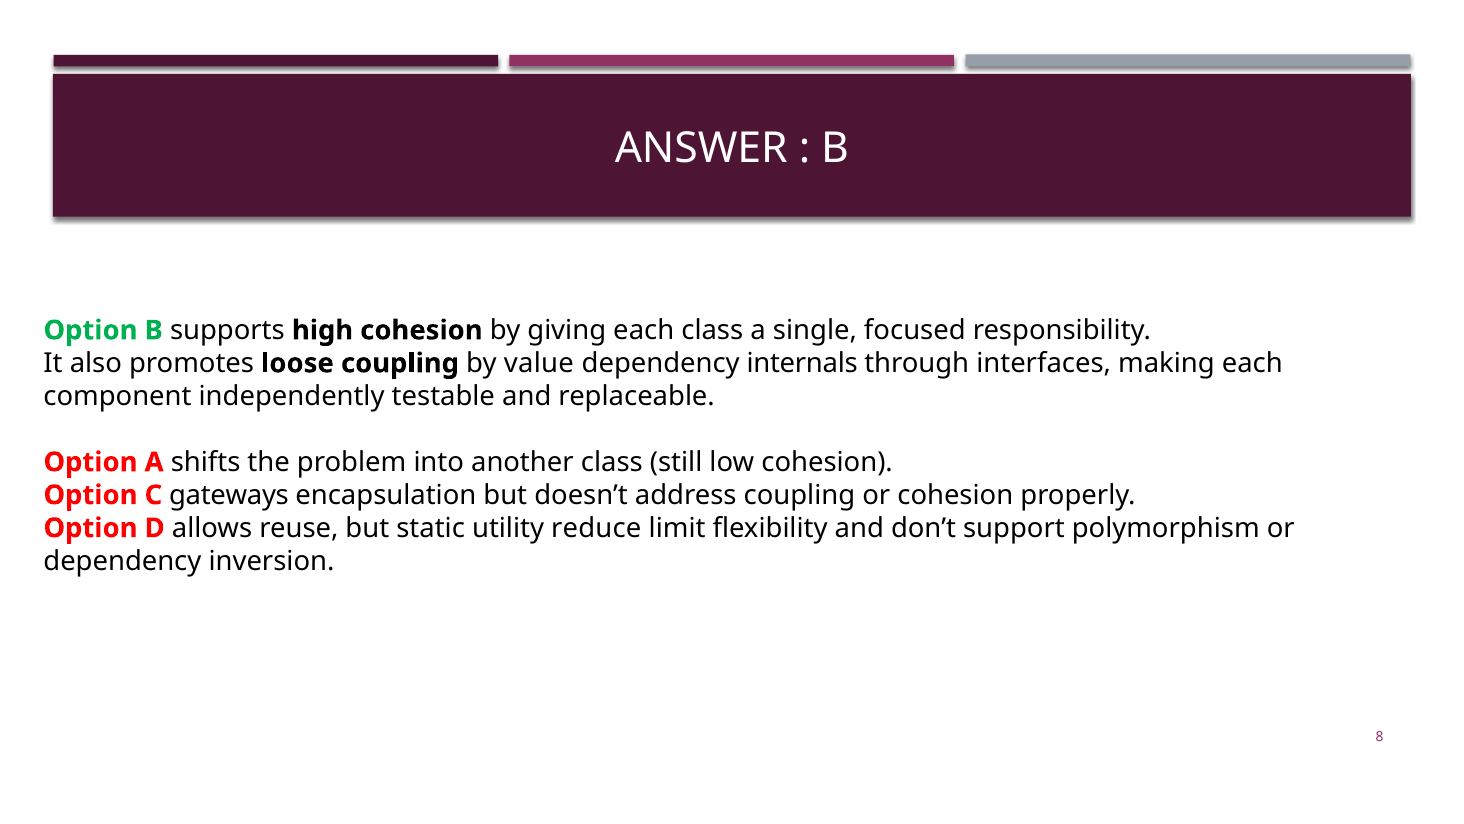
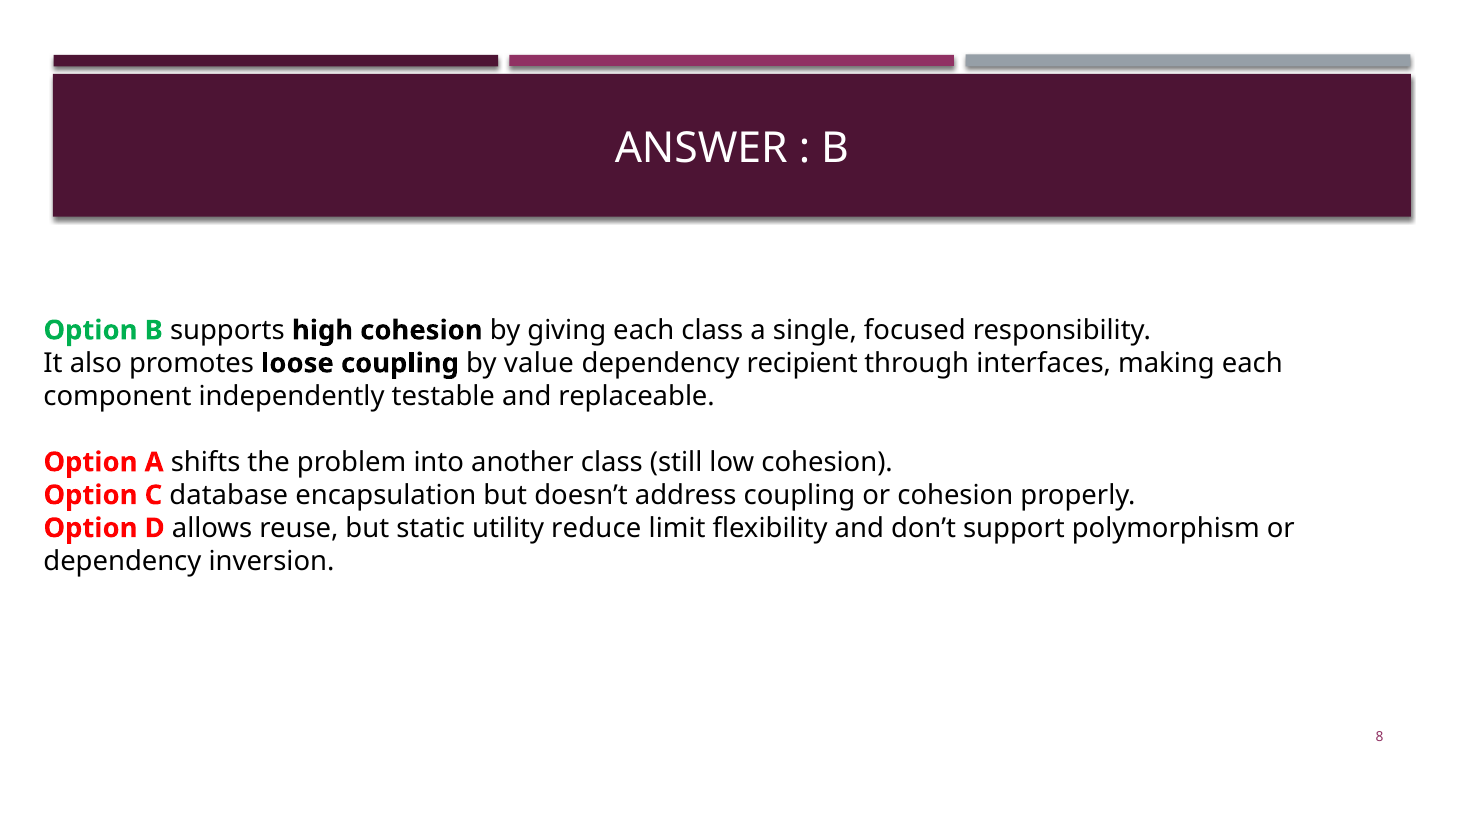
internals: internals -> recipient (802, 363)
gateways: gateways -> database (229, 495)
